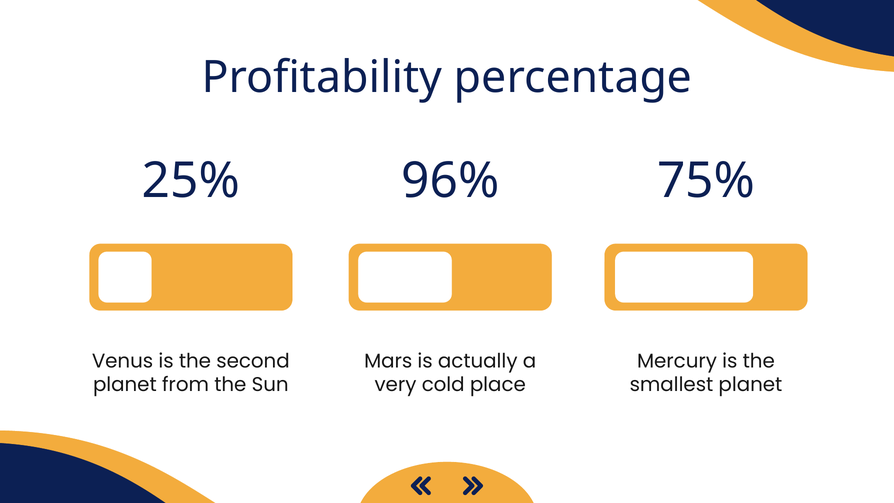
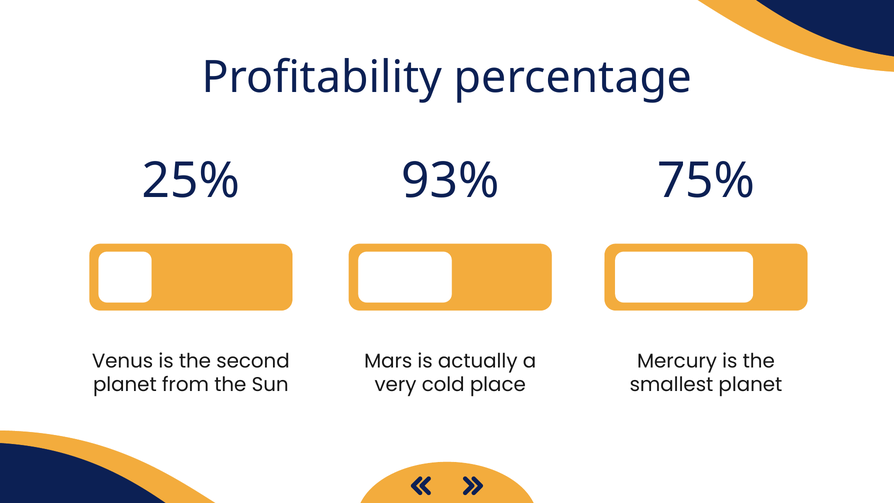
96%: 96% -> 93% (450, 181)
